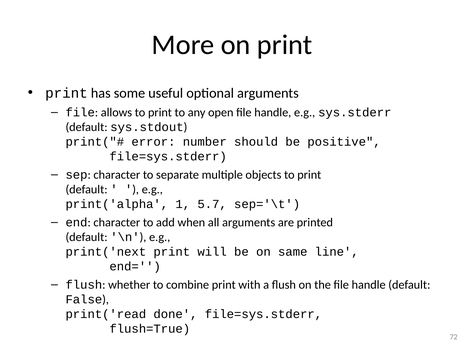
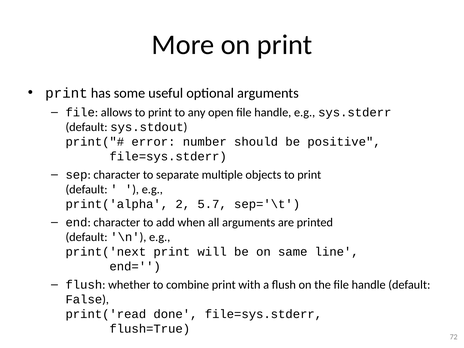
1: 1 -> 2 (183, 204)
